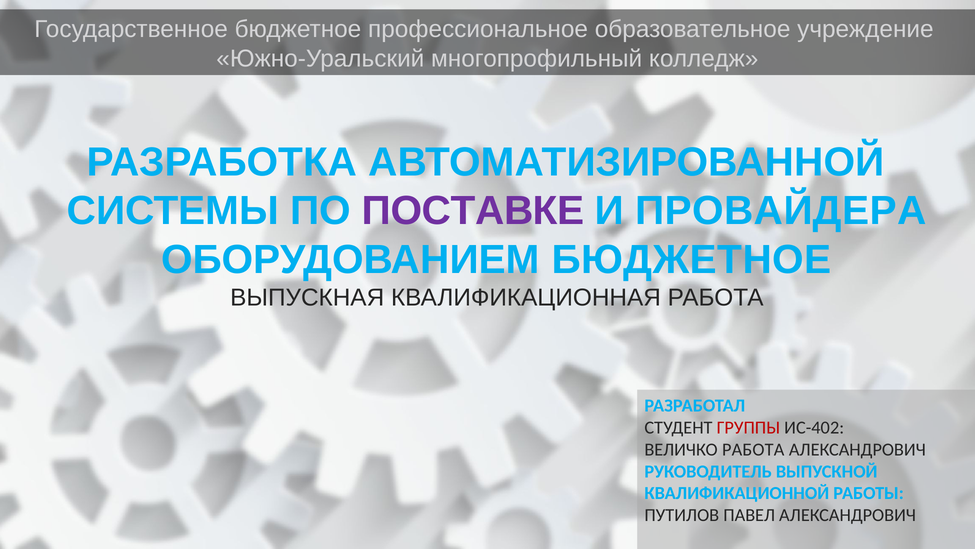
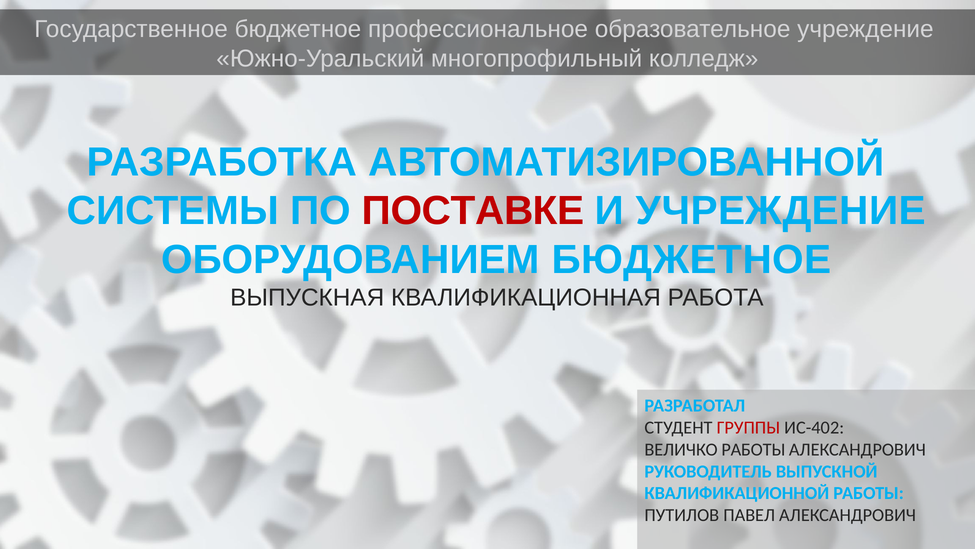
ПОСТАВКЕ colour: purple -> red (473, 211)
И ПРОВАЙДЕРА: ПРОВАЙДЕРА -> УЧРЕЖДЕНИЕ (781, 211)
ВЕЛИЧКО РАБОТА: РАБОТА -> РАБОТЫ (753, 449)
